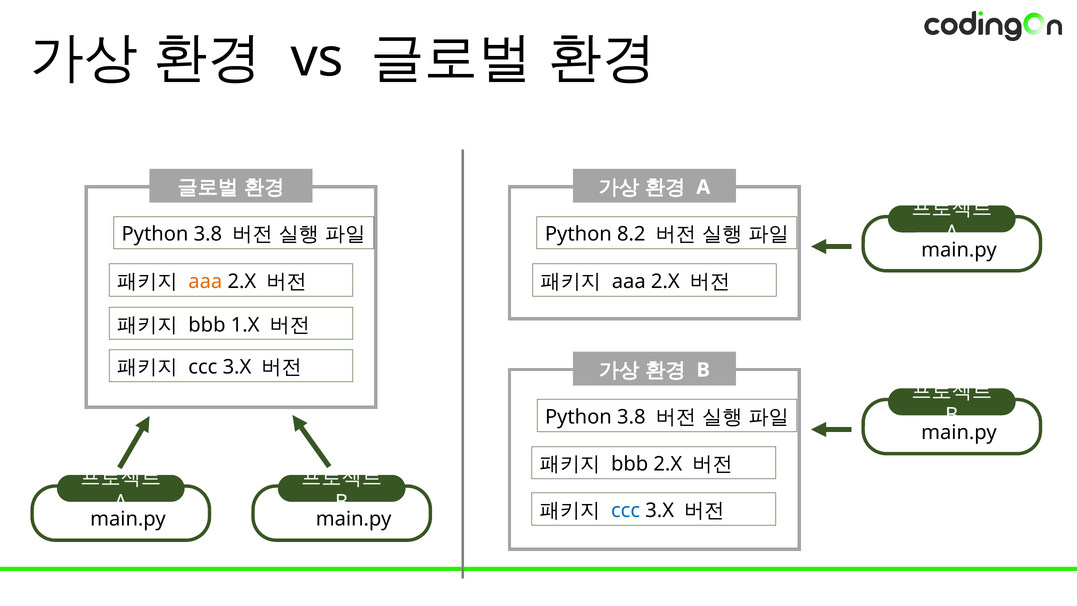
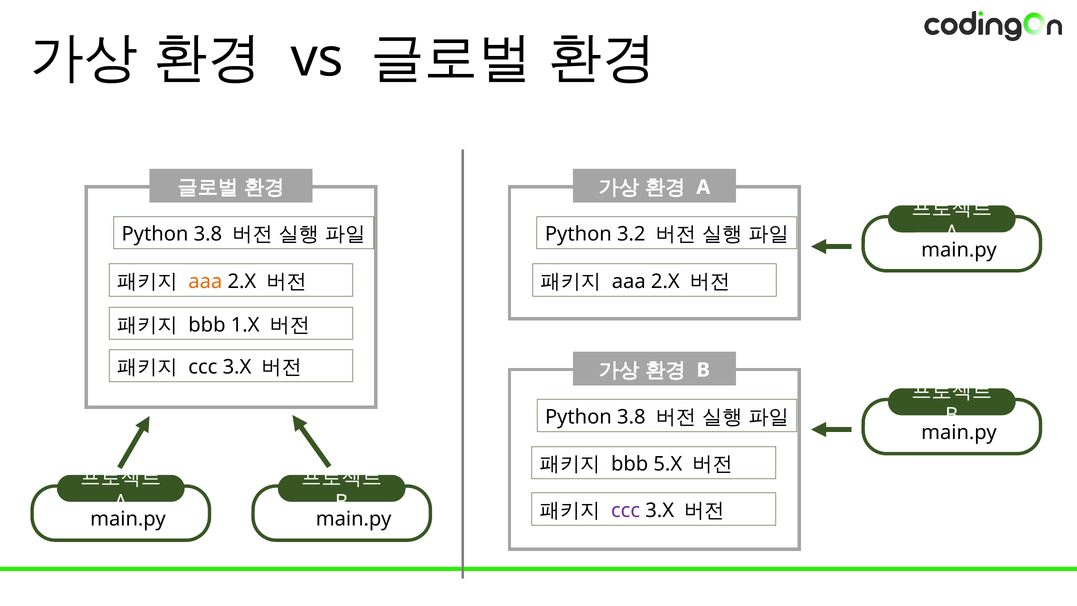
8.2: 8.2 -> 3.2 (631, 234)
bbb 2.X: 2.X -> 5.X (668, 464)
ccc colour: blue -> purple (626, 510)
